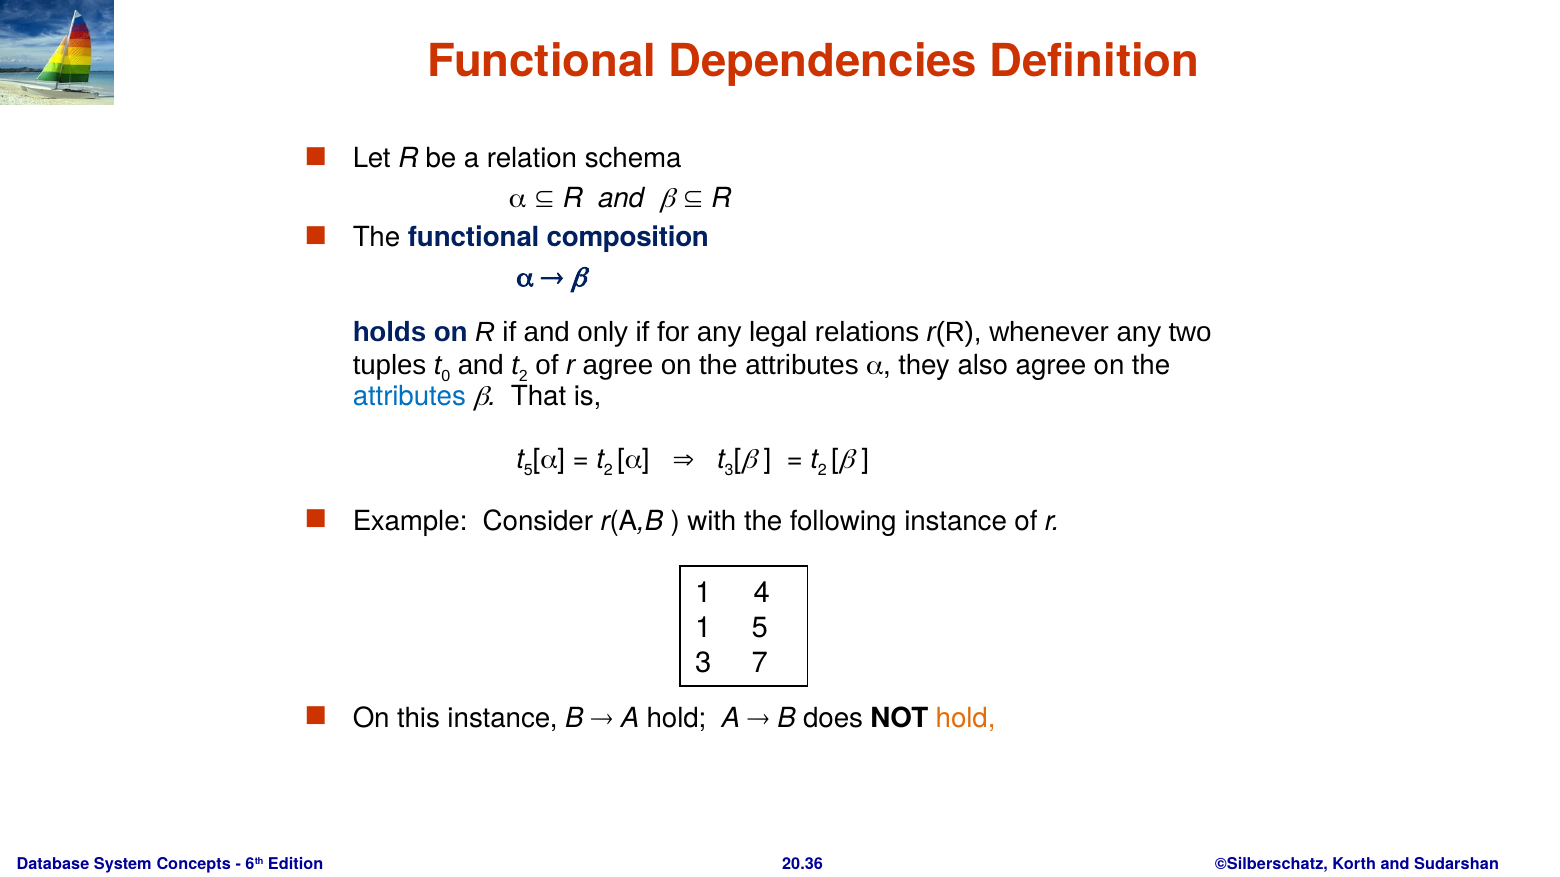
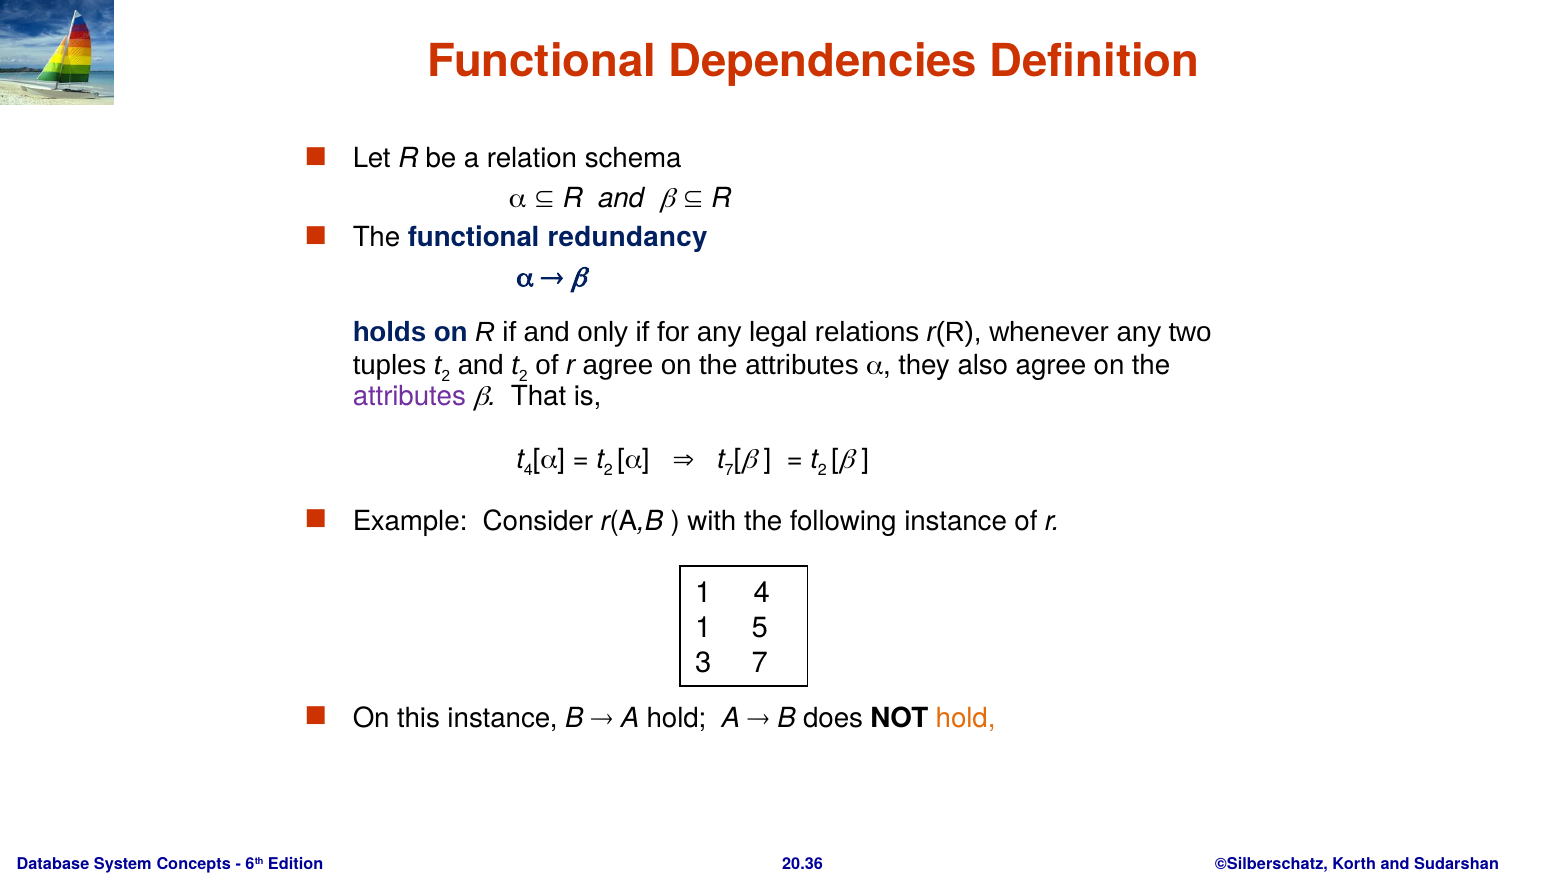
composition: composition -> redundancy (628, 238)
0: 0 -> 2 (446, 376)
attributes colour: blue -> purple (409, 396)
5: 5 -> 4 (528, 471)
3: 3 -> 7 (729, 471)
